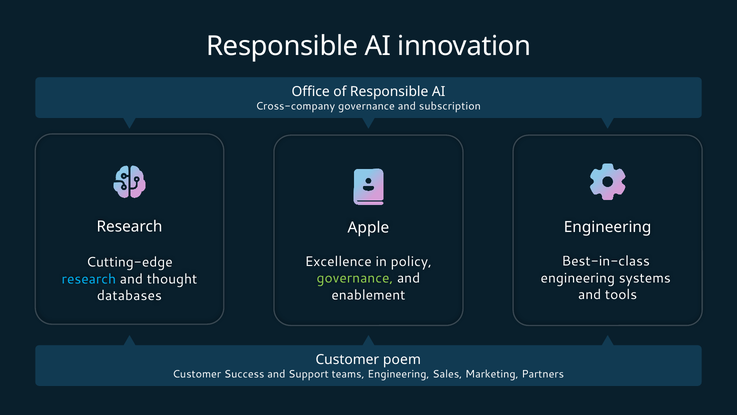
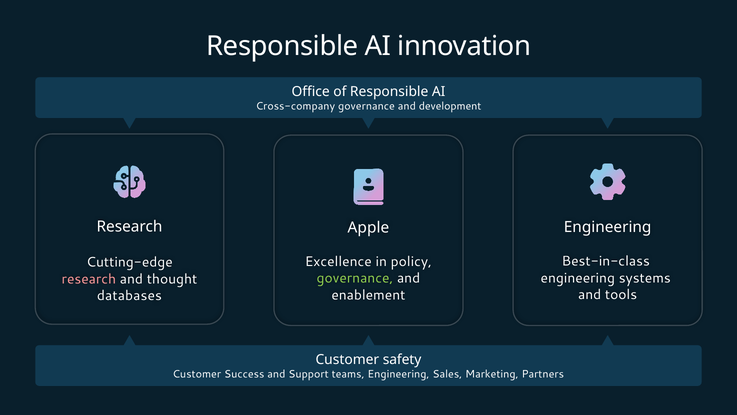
subscription: subscription -> development (450, 106)
research colour: light blue -> pink (89, 279)
poem: poem -> safety (402, 359)
